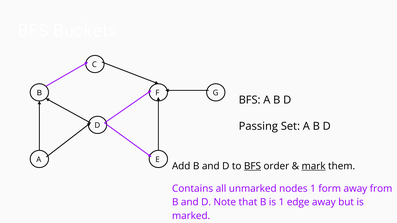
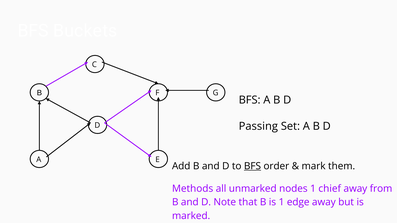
mark underline: present -> none (314, 166)
Contains: Contains -> Methods (193, 189)
form: form -> chief (330, 189)
